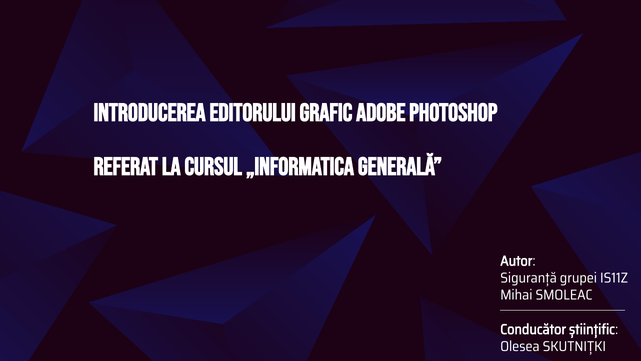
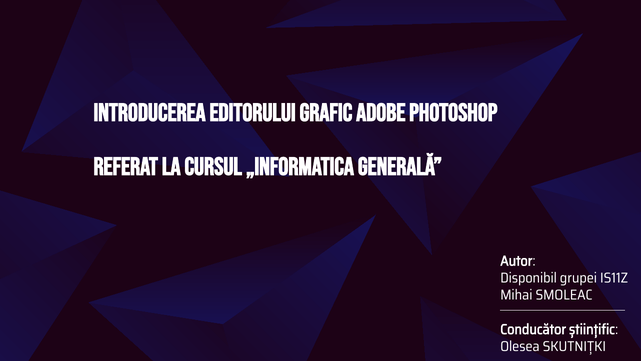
Siguranță: Siguranță -> Disponibil (529, 278)
